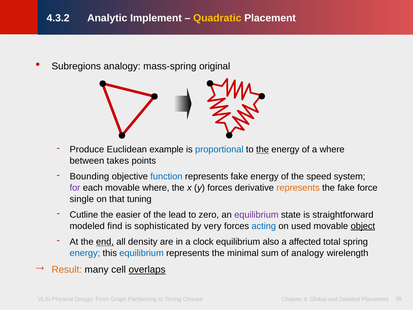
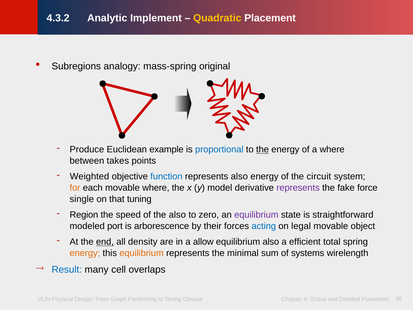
Bounding: Bounding -> Weighted (89, 176)
represents fake: fake -> also (239, 176)
speed: speed -> circuit (319, 176)
for colour: purple -> orange (75, 188)
y forces: forces -> model (220, 188)
represents colour: orange -> purple (298, 188)
Cutline: Cutline -> Region (84, 215)
easier: easier -> speed (128, 215)
the lead: lead -> also (177, 215)
find: find -> port (115, 226)
sophisticated: sophisticated -> arborescence (162, 226)
very: very -> their (213, 226)
used: used -> legal (301, 226)
object underline: present -> none (363, 226)
clock: clock -> allow (203, 242)
affected: affected -> efficient (305, 242)
energy colour: blue -> orange (85, 253)
equilibrium colour: blue -> orange (142, 253)
of analogy: analogy -> systems (308, 253)
Result colour: orange -> blue (67, 269)
overlaps underline: present -> none (147, 269)
